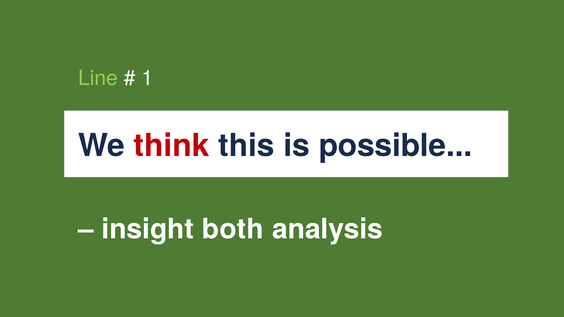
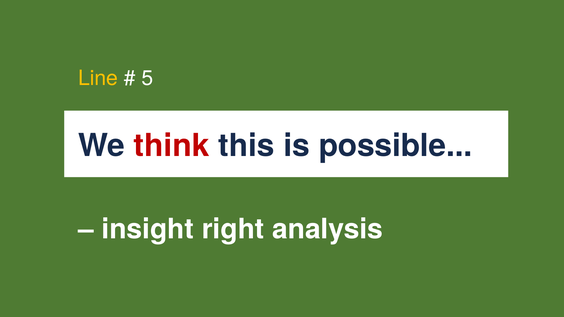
Line colour: light green -> yellow (98, 78)
1: 1 -> 5 (147, 78)
both: both -> right (233, 229)
